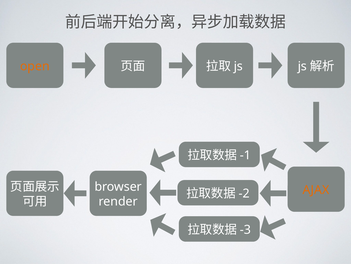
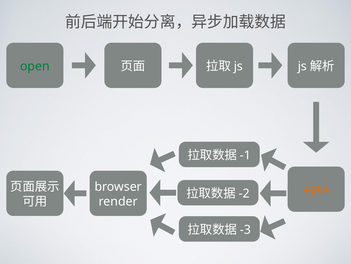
open colour: orange -> green (35, 66)
